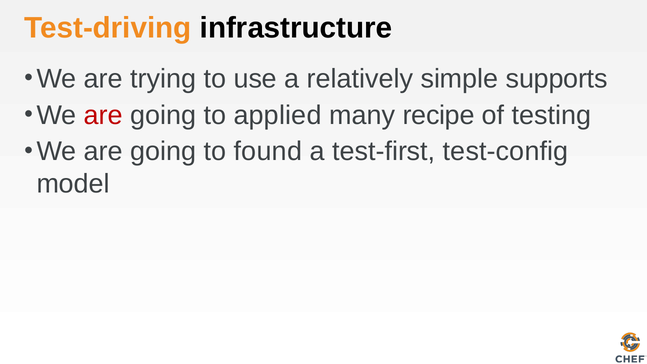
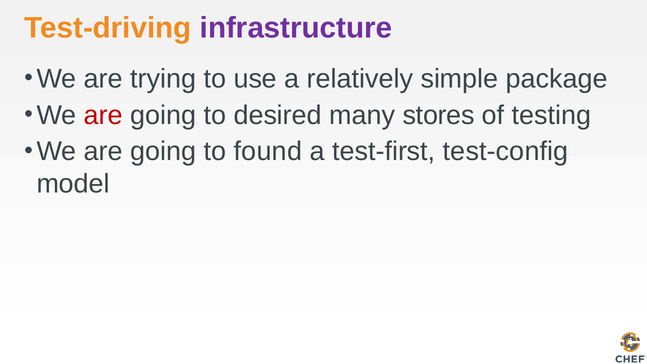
infrastructure colour: black -> purple (296, 28)
supports: supports -> package (557, 79)
applied: applied -> desired (278, 115)
recipe: recipe -> stores (439, 115)
